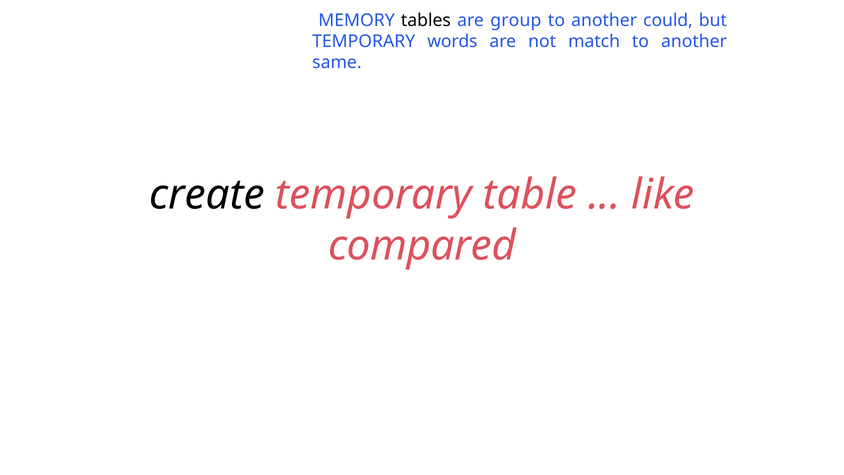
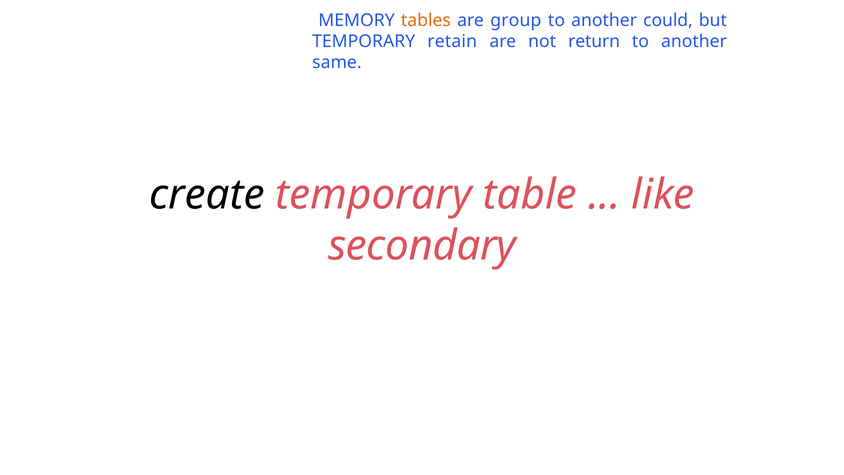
tables colour: black -> orange (426, 20)
words: words -> retain (452, 41)
match: match -> return (594, 41)
compared: compared -> secondary (422, 246)
